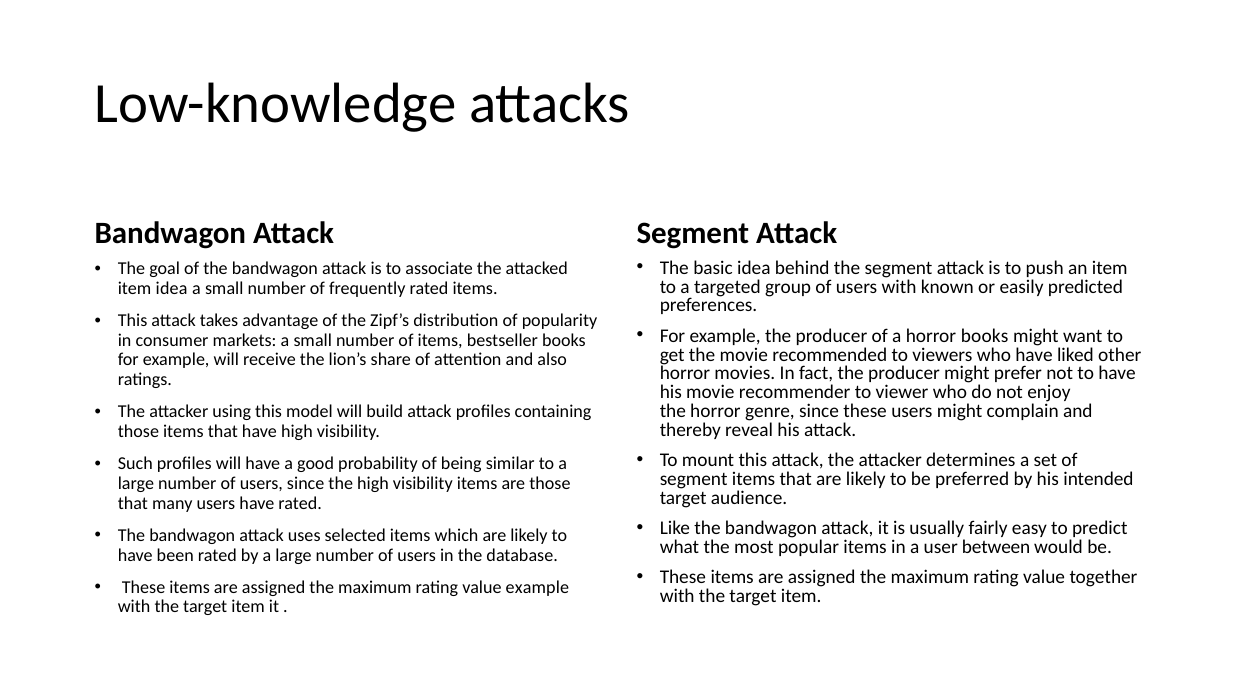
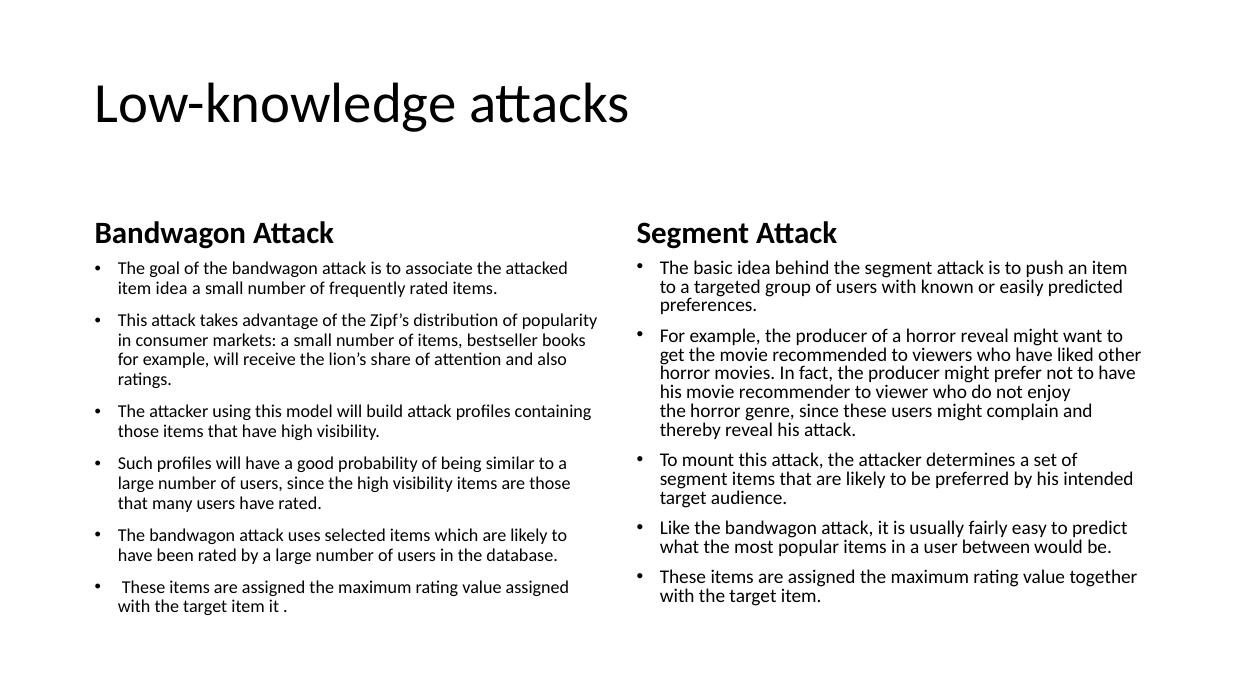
horror books: books -> reveal (985, 336)
value example: example -> assigned (537, 587)
